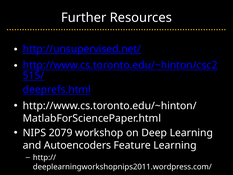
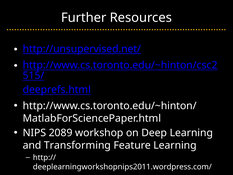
2079: 2079 -> 2089 (61, 133)
Autoencoders: Autoencoders -> Transforming (77, 145)
